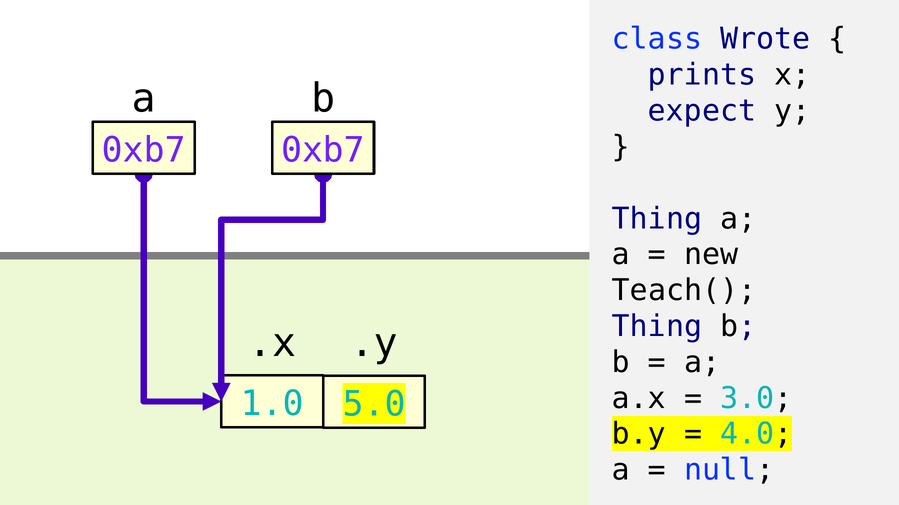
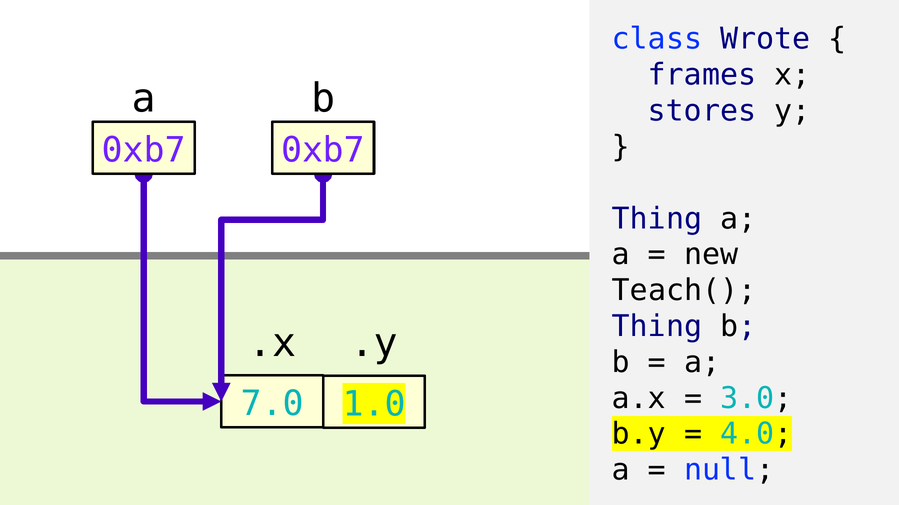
prints: prints -> frames (702, 75)
expect: expect -> stores (702, 111)
1.0: 1.0 -> 7.0 (272, 404)
5.0: 5.0 -> 1.0 (374, 405)
